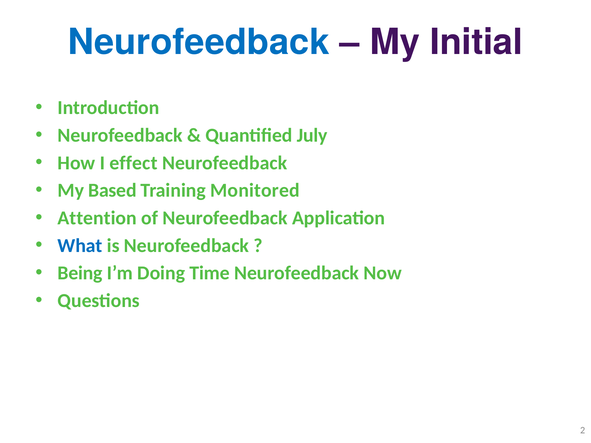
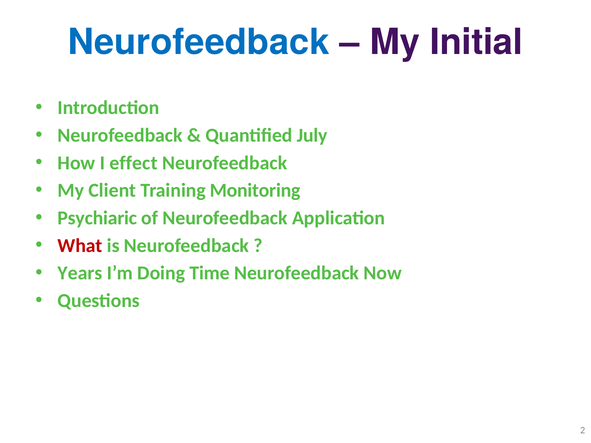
Based: Based -> Client (112, 191)
Monitored: Monitored -> Monitoring (255, 191)
Attention: Attention -> Psychiaric (97, 218)
What colour: blue -> red (80, 246)
Being: Being -> Years (80, 273)
